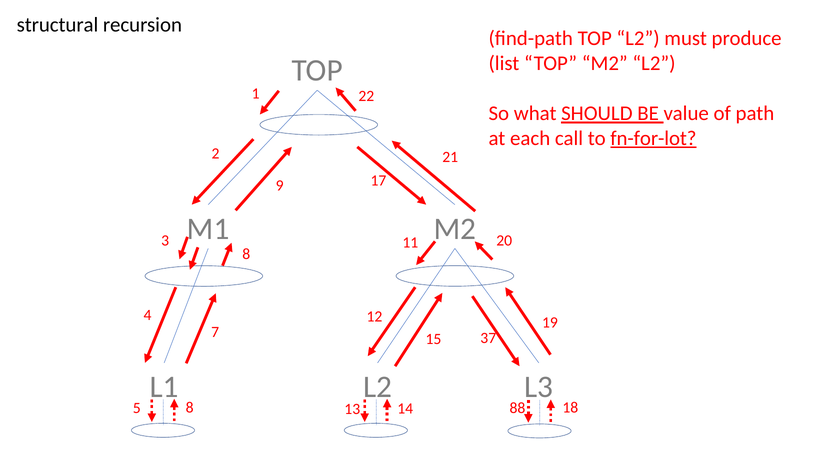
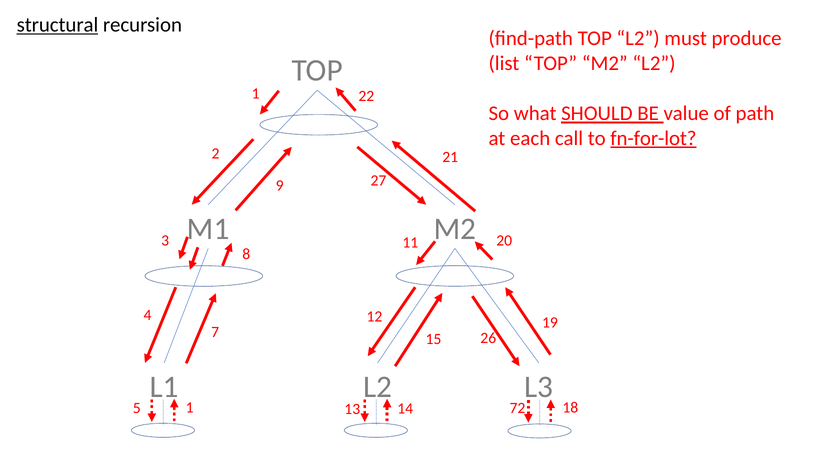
structural underline: none -> present (58, 25)
17: 17 -> 27 (378, 181)
37: 37 -> 26 (488, 338)
5 8: 8 -> 1 (190, 408)
88: 88 -> 72 (517, 408)
